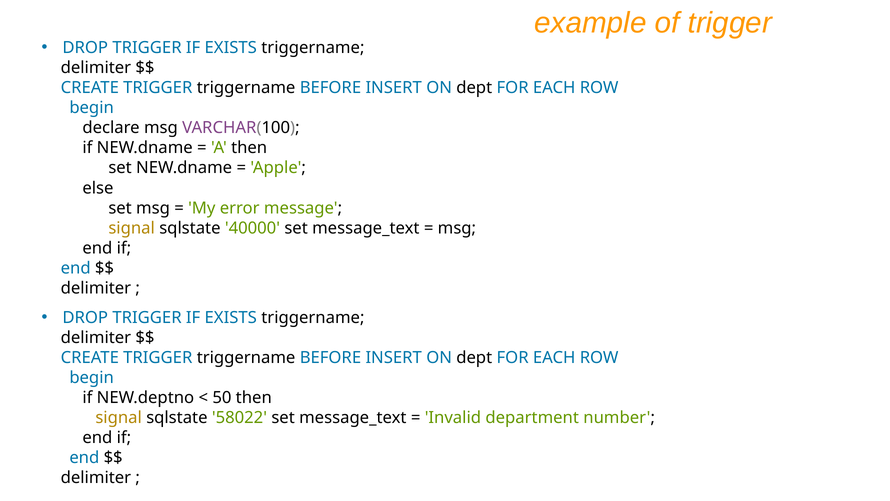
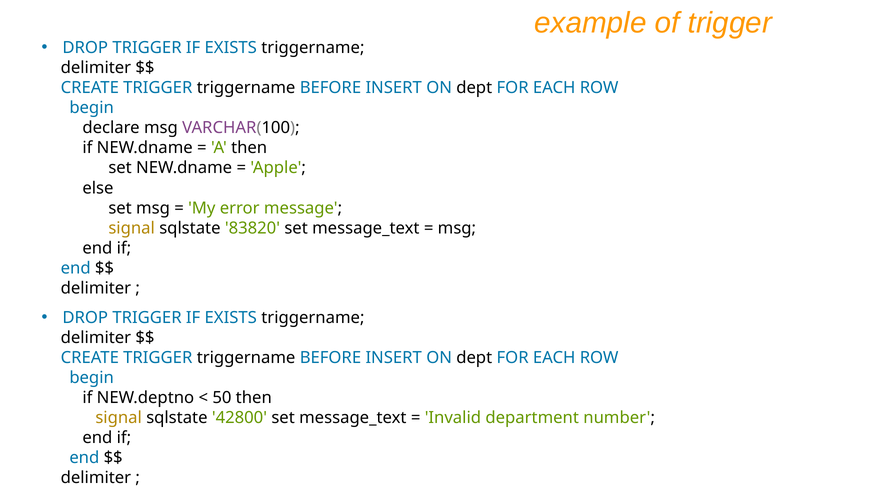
40000: 40000 -> 83820 (252, 228)
58022: 58022 -> 42800 (239, 417)
